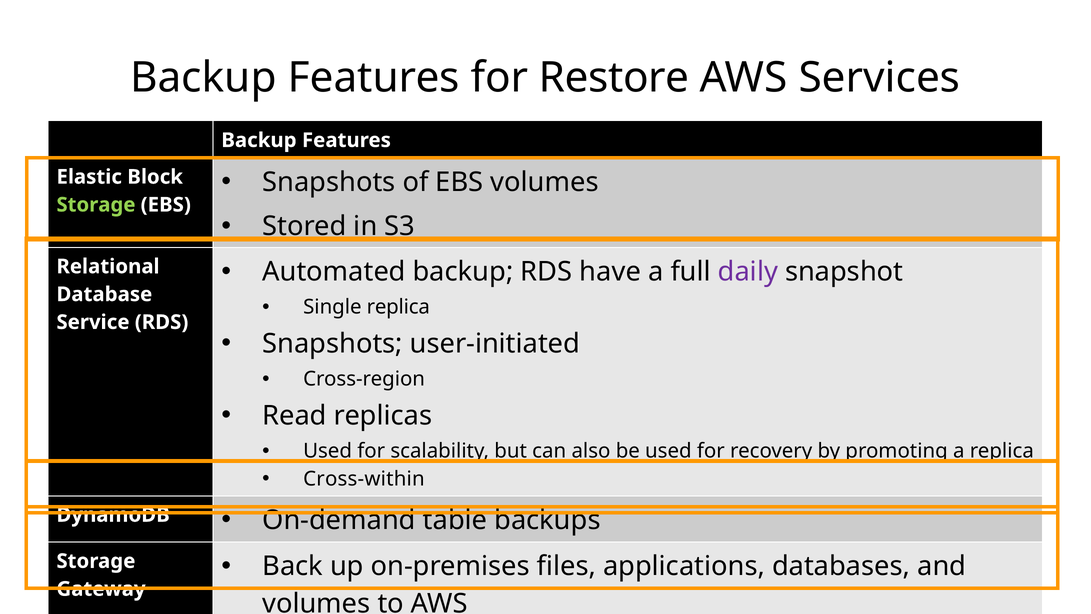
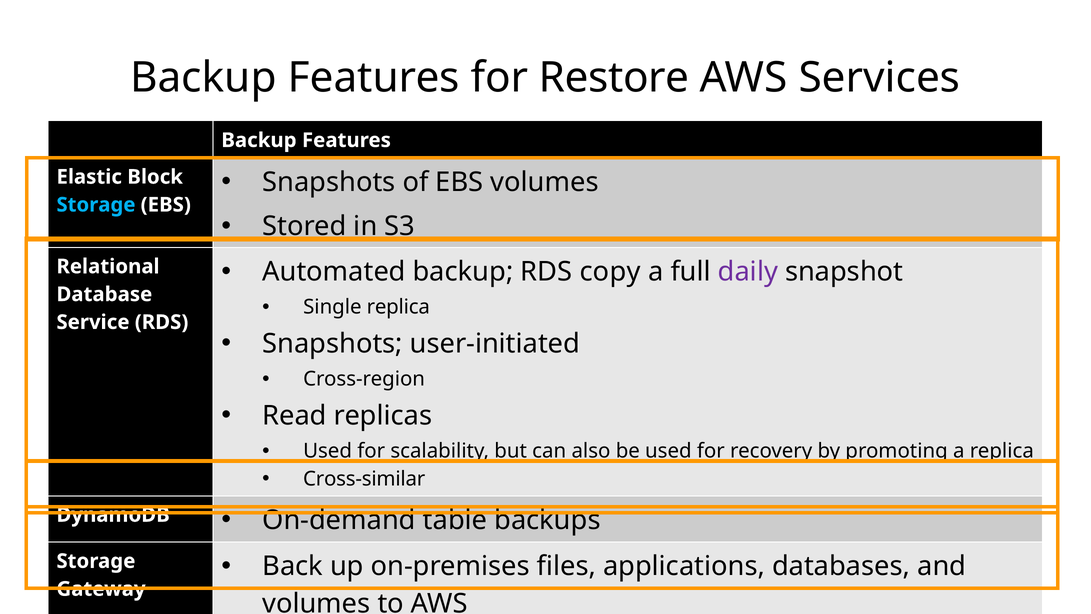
Storage colour: light green -> light blue (96, 205)
have: have -> copy (610, 272)
Cross-within: Cross-within -> Cross-similar (364, 479)
